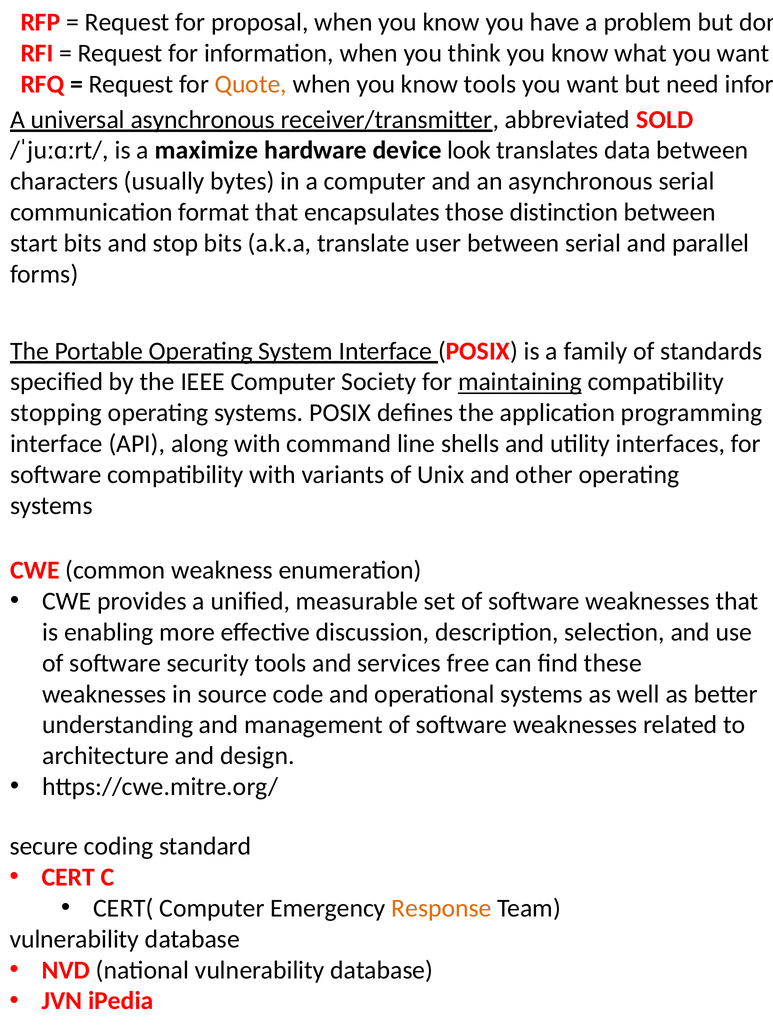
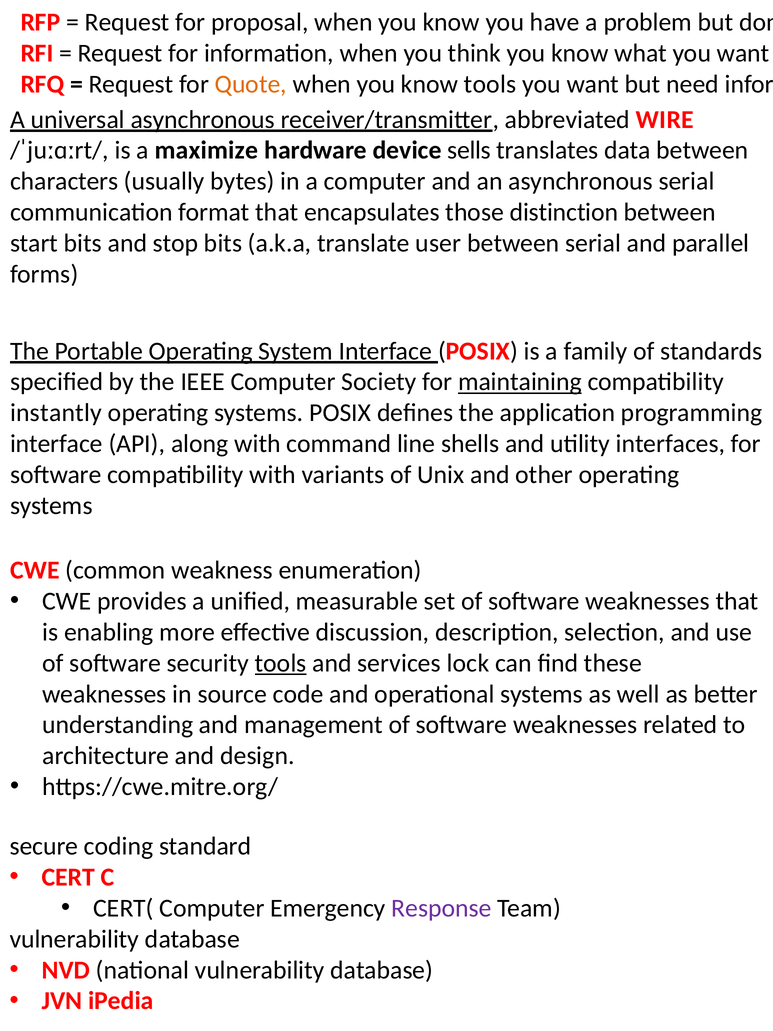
SOLD: SOLD -> WIRE (665, 120)
look: look -> sells (469, 150)
stopping: stopping -> instantly (56, 413)
tools underline: none -> present (281, 663)
free: free -> lock (468, 663)
Response colour: orange -> purple (441, 908)
